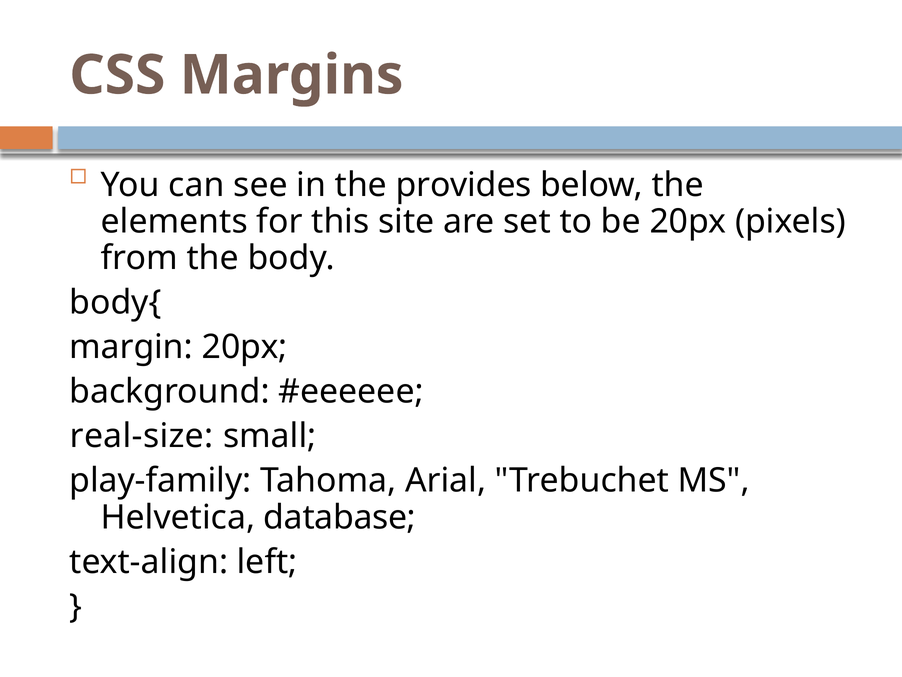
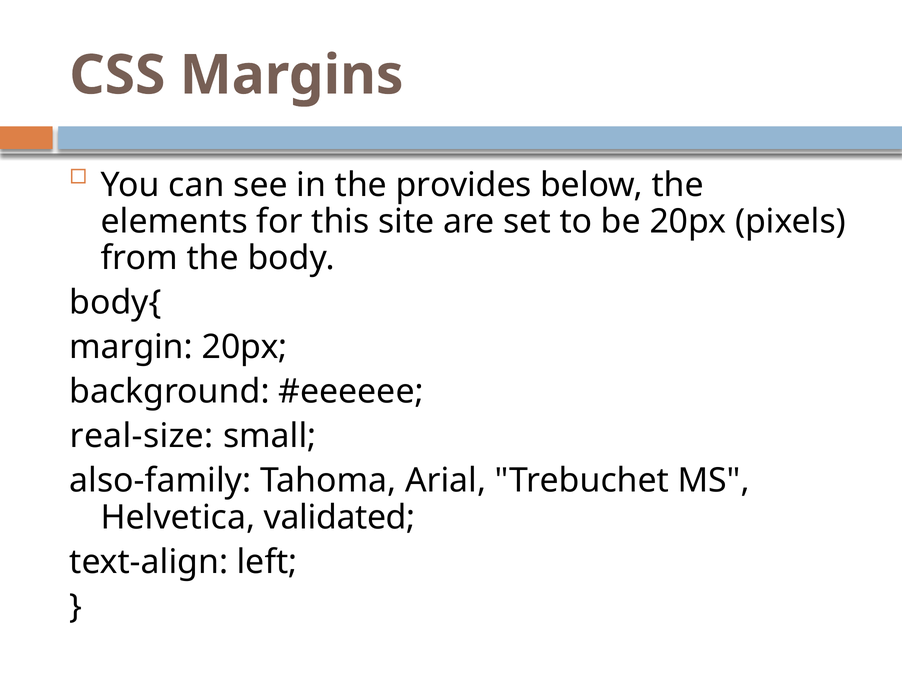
play-family: play-family -> also-family (160, 480)
database: database -> validated (340, 517)
